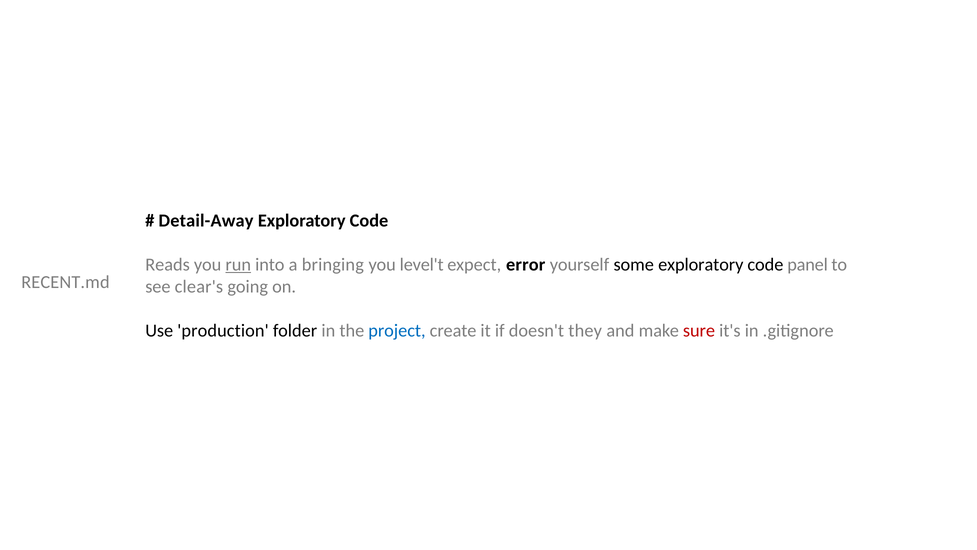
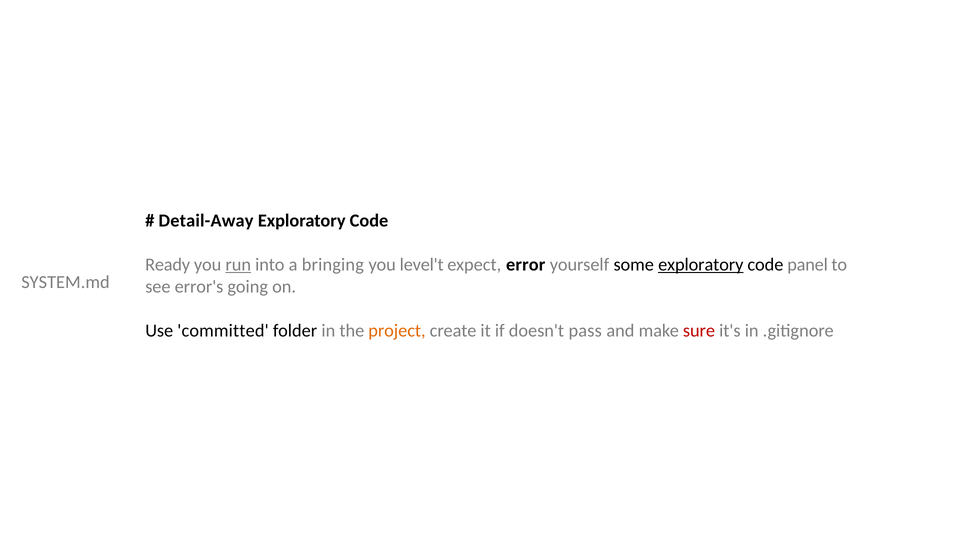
Reads: Reads -> Ready (168, 264)
exploratory underline: none -> present (701, 264)
RECENT.md: RECENT.md -> SYSTEM.md (66, 282)
clear's: clear's -> error's (199, 286)
production: production -> committed (223, 330)
project colour: blue -> orange (397, 330)
they: they -> pass (585, 330)
